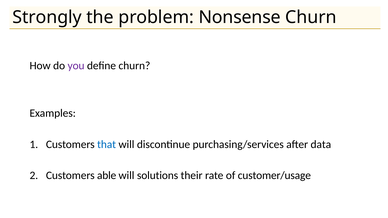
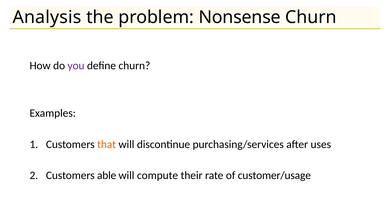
Strongly: Strongly -> Analysis (47, 17)
that colour: blue -> orange (107, 144)
data: data -> uses (321, 144)
solutions: solutions -> compute (158, 176)
